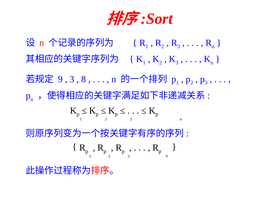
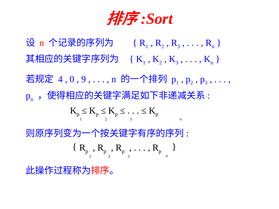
9: 9 -> 4 (60, 79)
3: 3 -> 0 (72, 79)
8: 8 -> 9 (84, 79)
